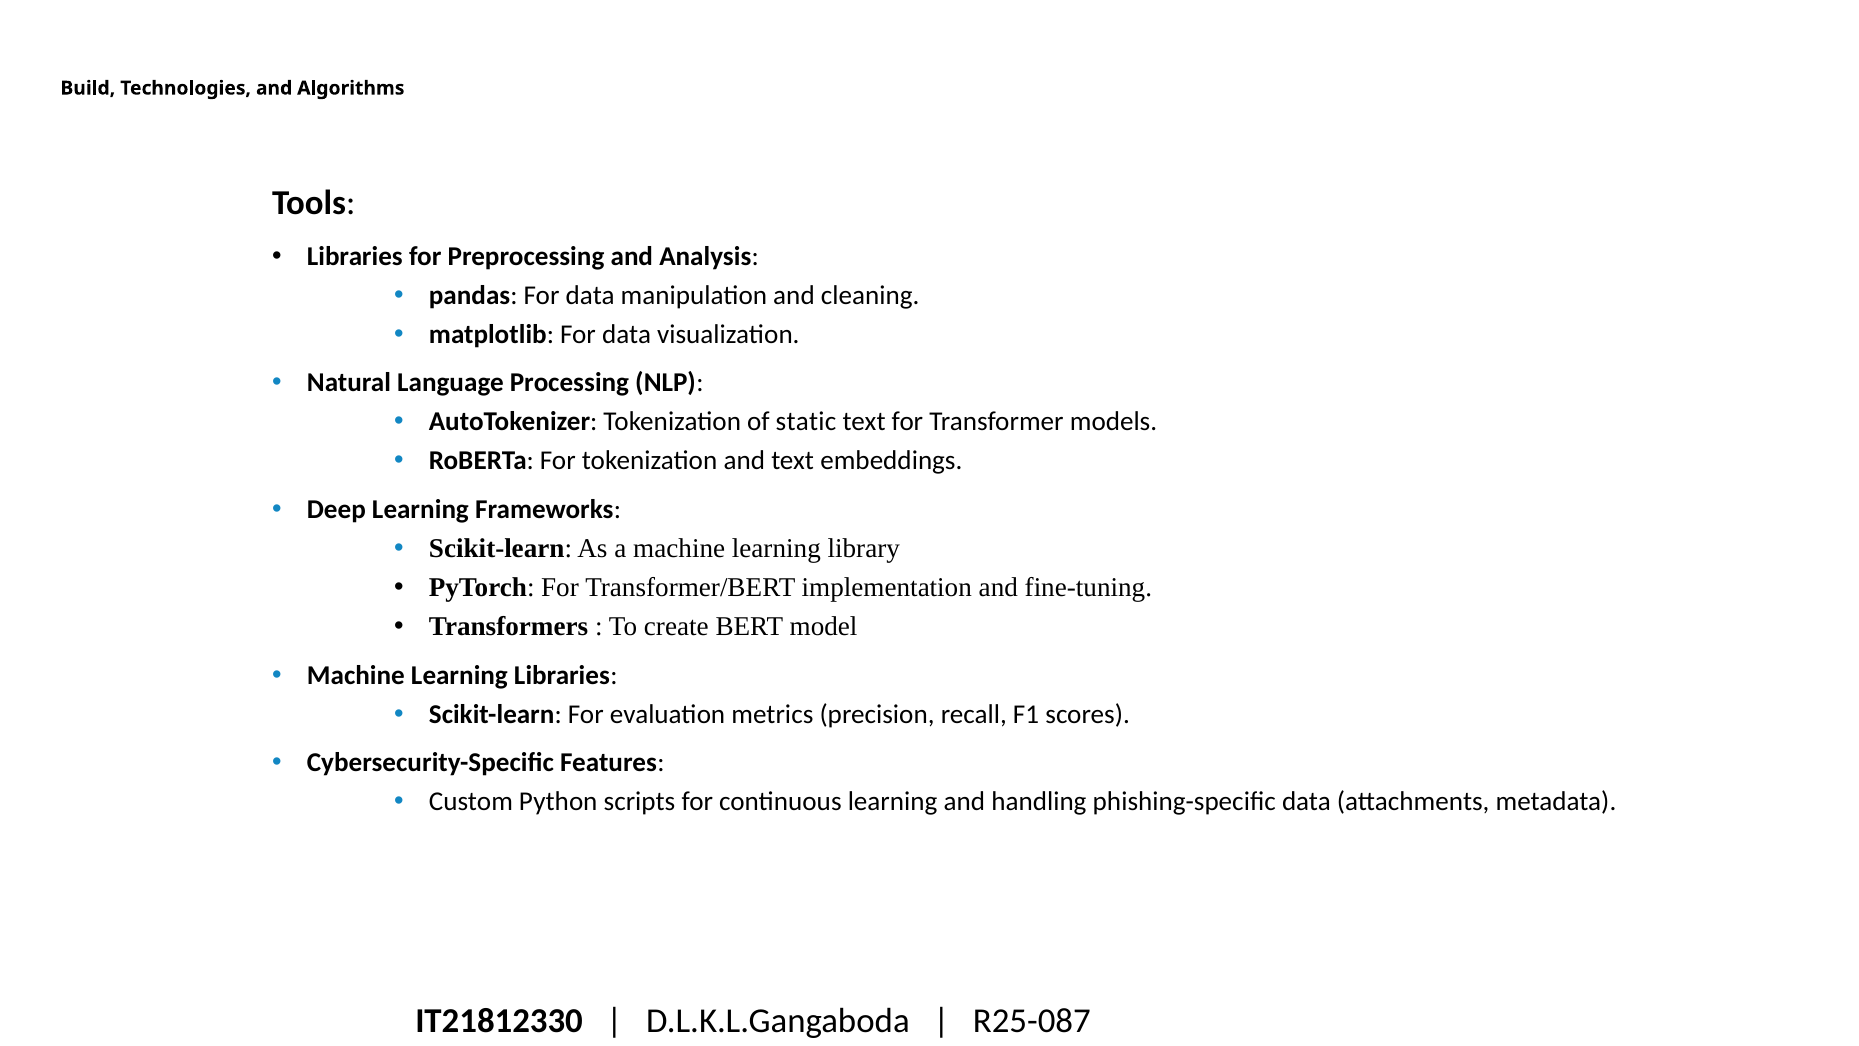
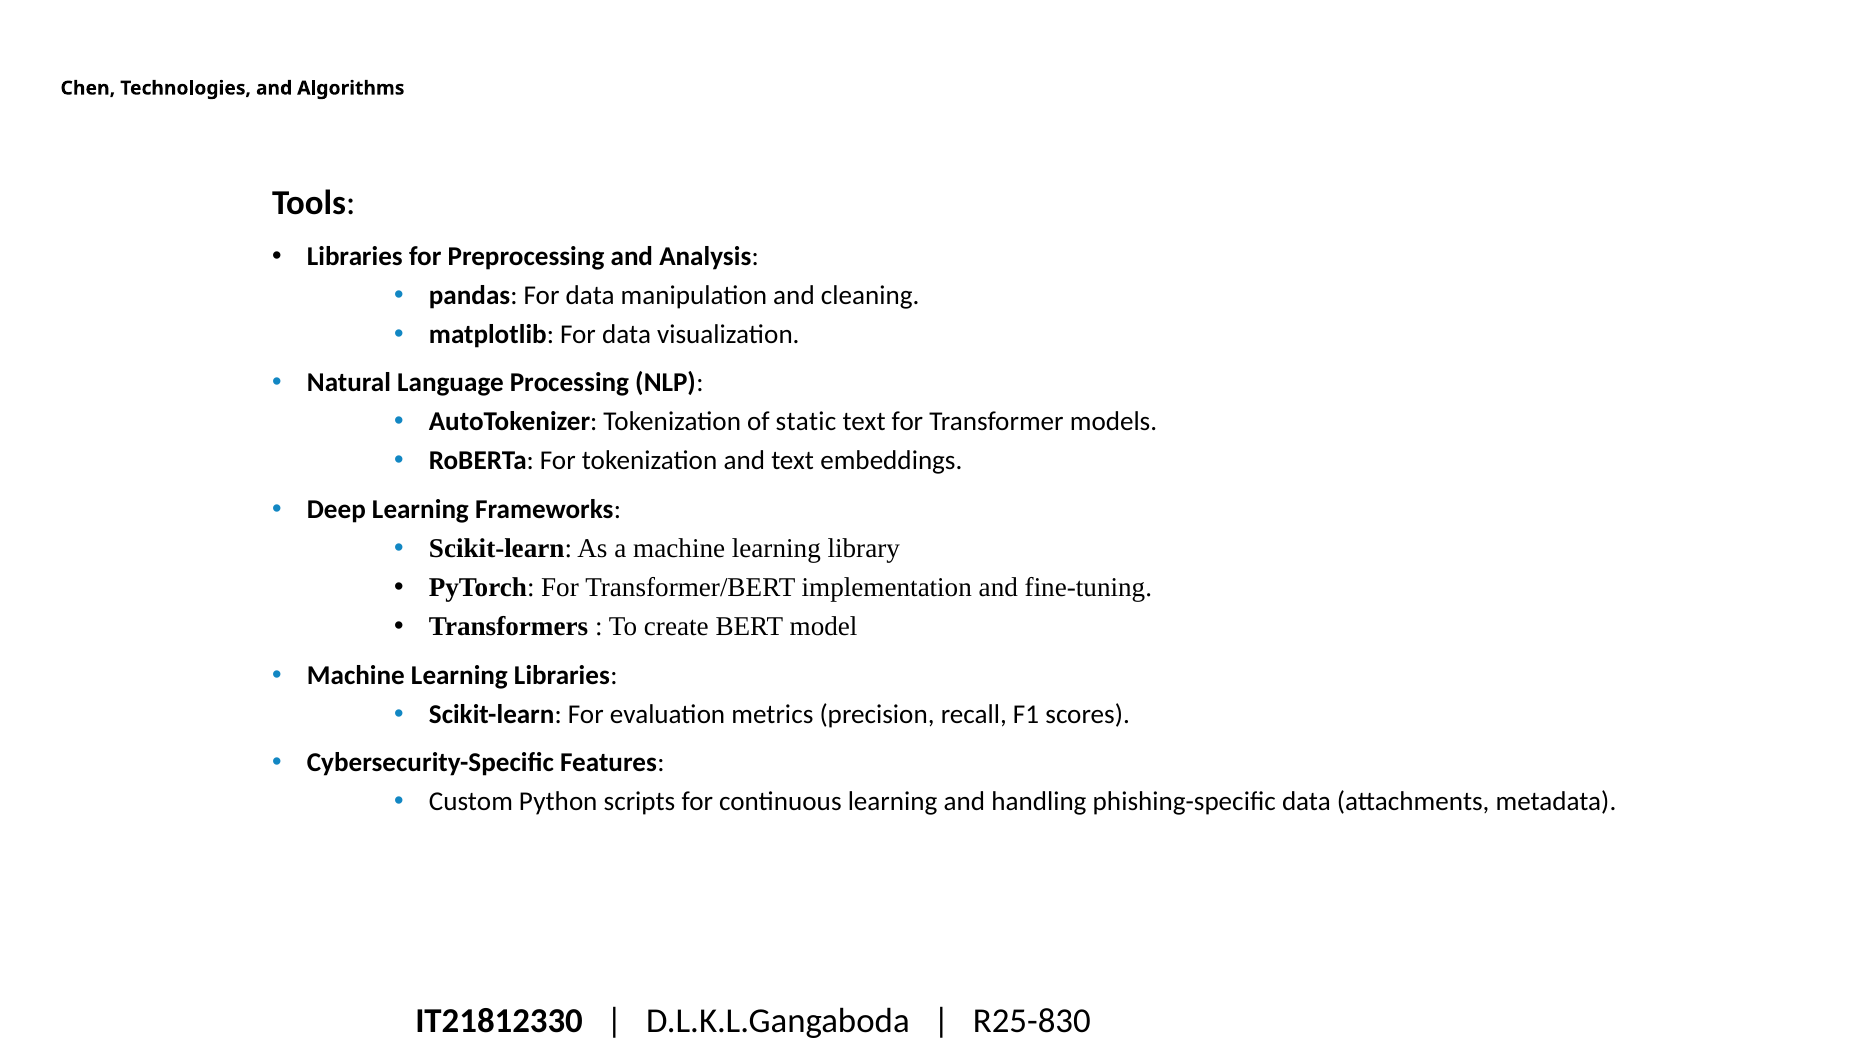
Build: Build -> Chen (88, 88)
R25-087: R25-087 -> R25-830 (1032, 1020)
